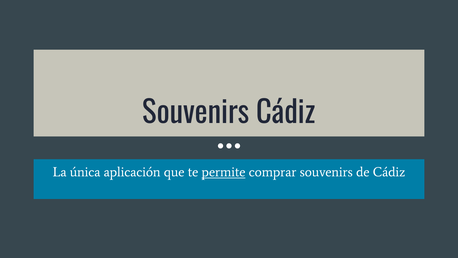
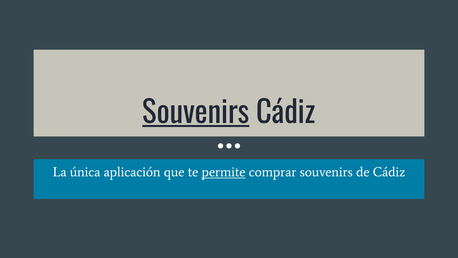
Souvenirs underline: none -> present (196, 113)
